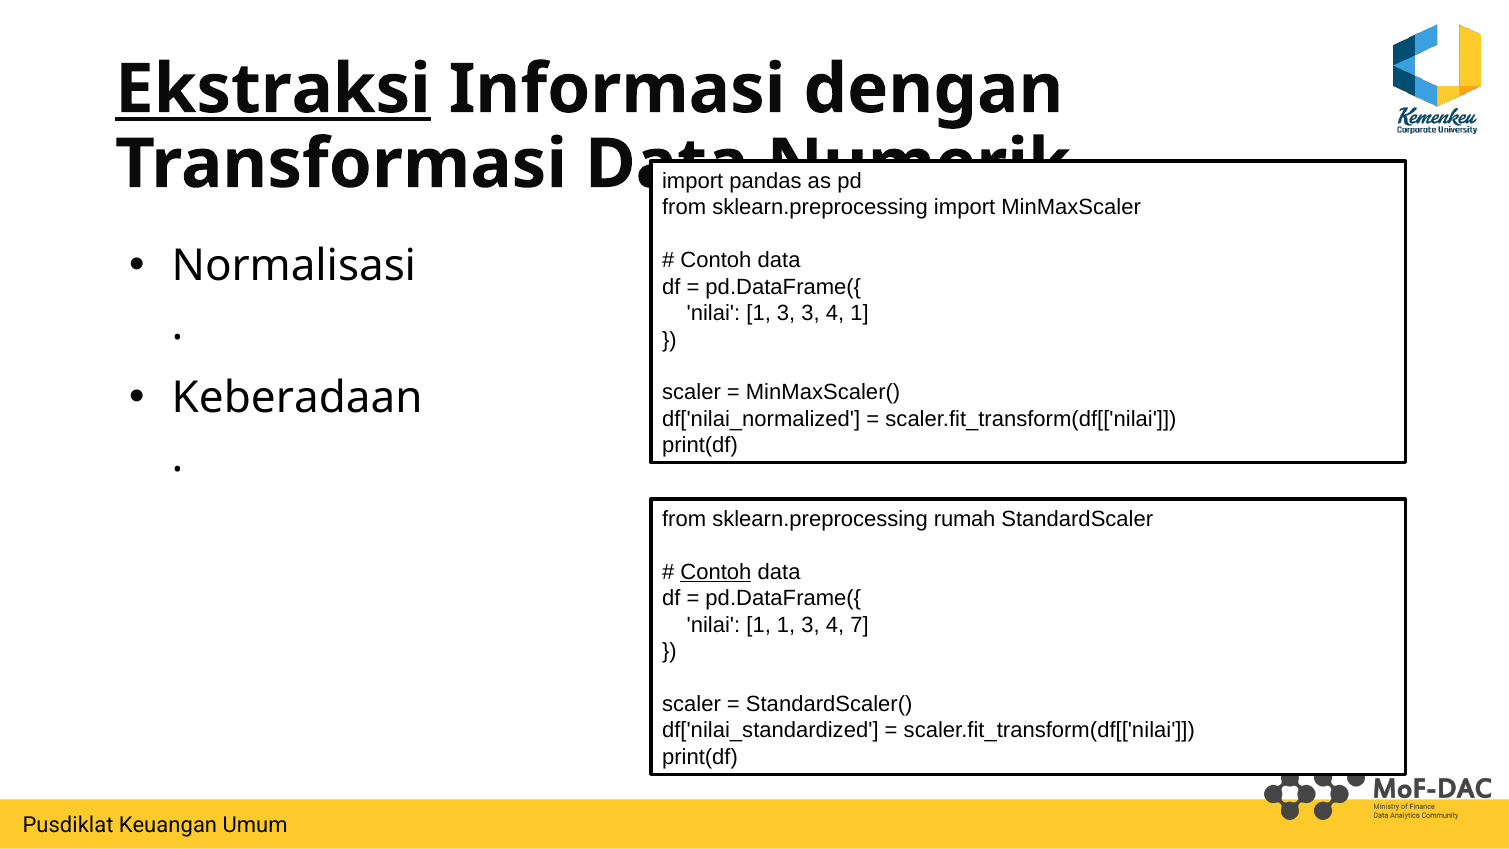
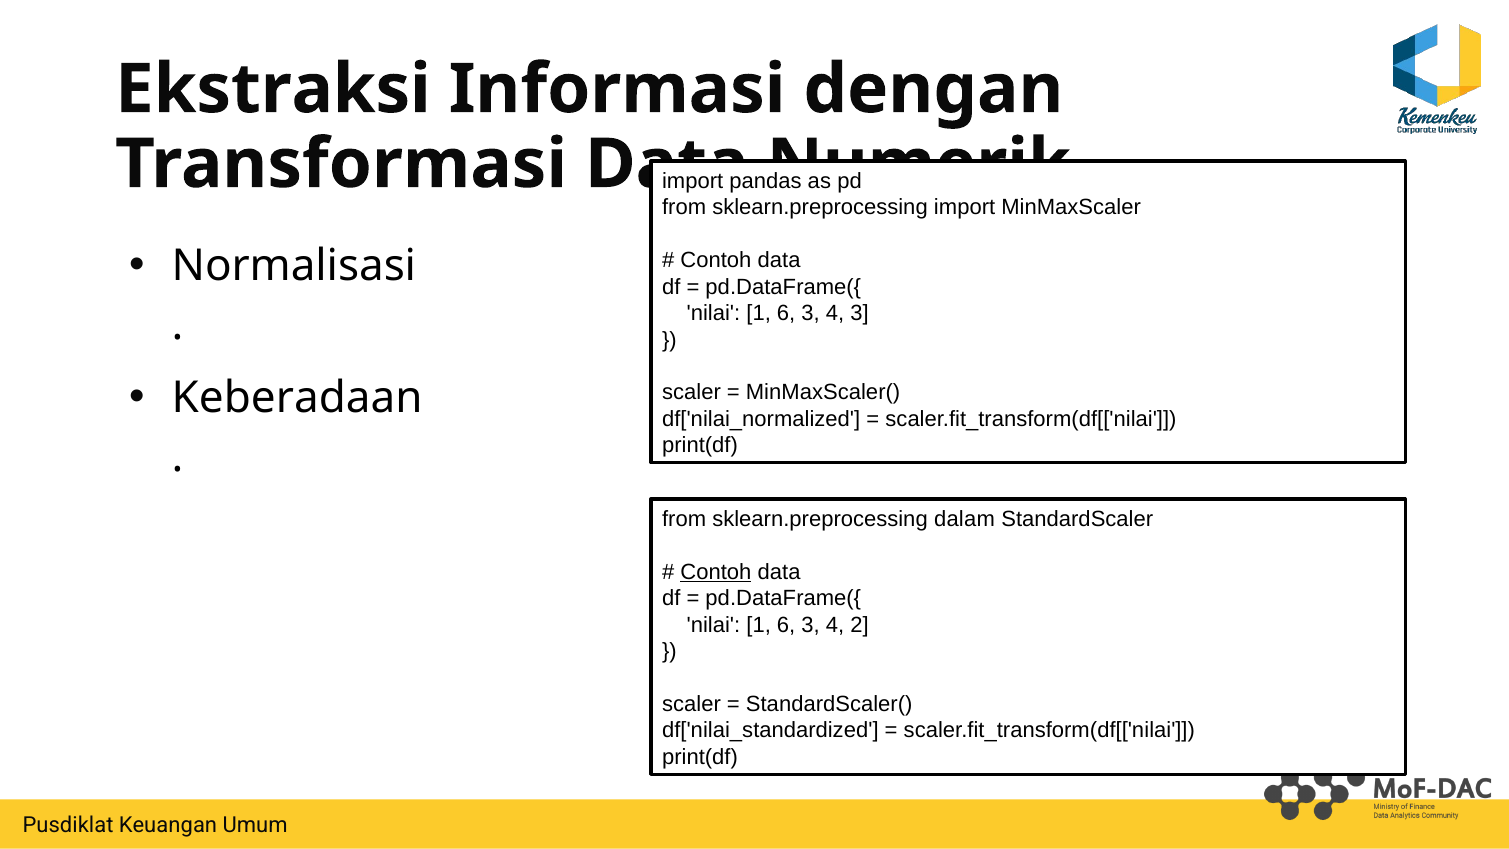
Ekstraksi underline: present -> none (273, 89)
3: 3 -> 6 (786, 313)
4 1: 1 -> 3 (860, 313)
rumah: rumah -> dalam (964, 519)
1: 1 -> 6 (786, 625)
7: 7 -> 2 (860, 625)
